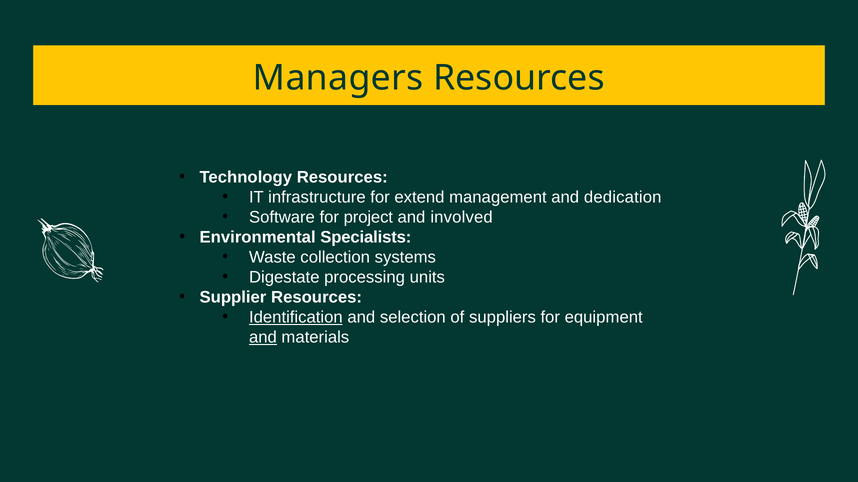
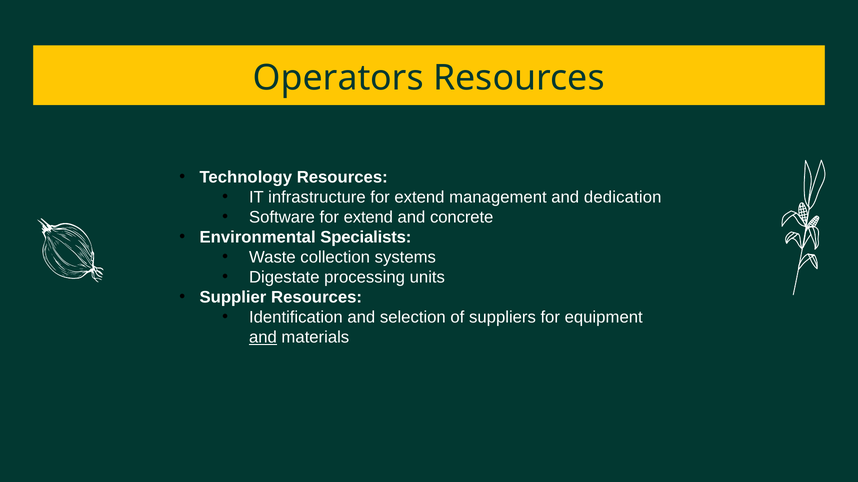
Managers: Managers -> Operators (338, 78)
Software for project: project -> extend (368, 217)
involved: involved -> concrete (462, 217)
Identification underline: present -> none (296, 318)
